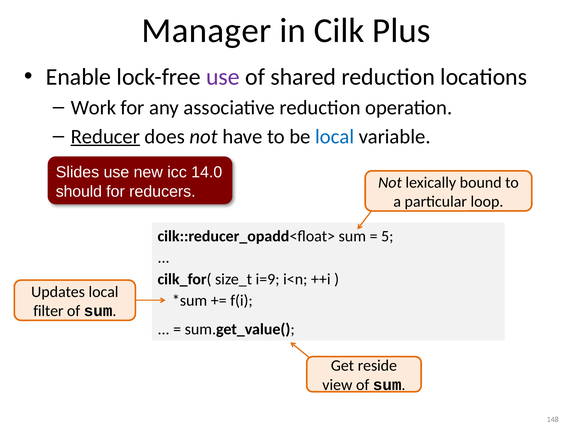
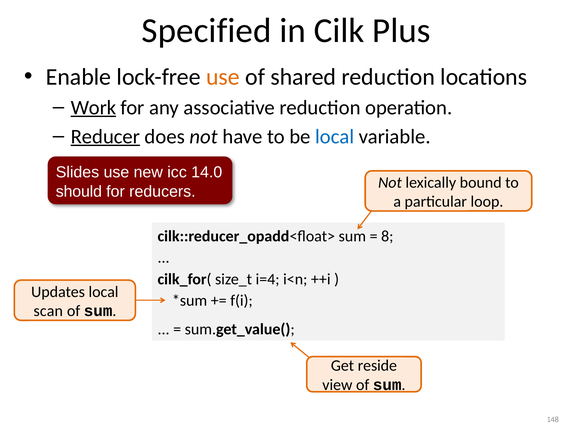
Manager: Manager -> Specified (207, 30)
use colour: purple -> orange (223, 77)
Work underline: none -> present (93, 107)
5: 5 -> 8 (387, 236)
i=9: i=9 -> i=4 (268, 279)
filter: filter -> scan (48, 311)
